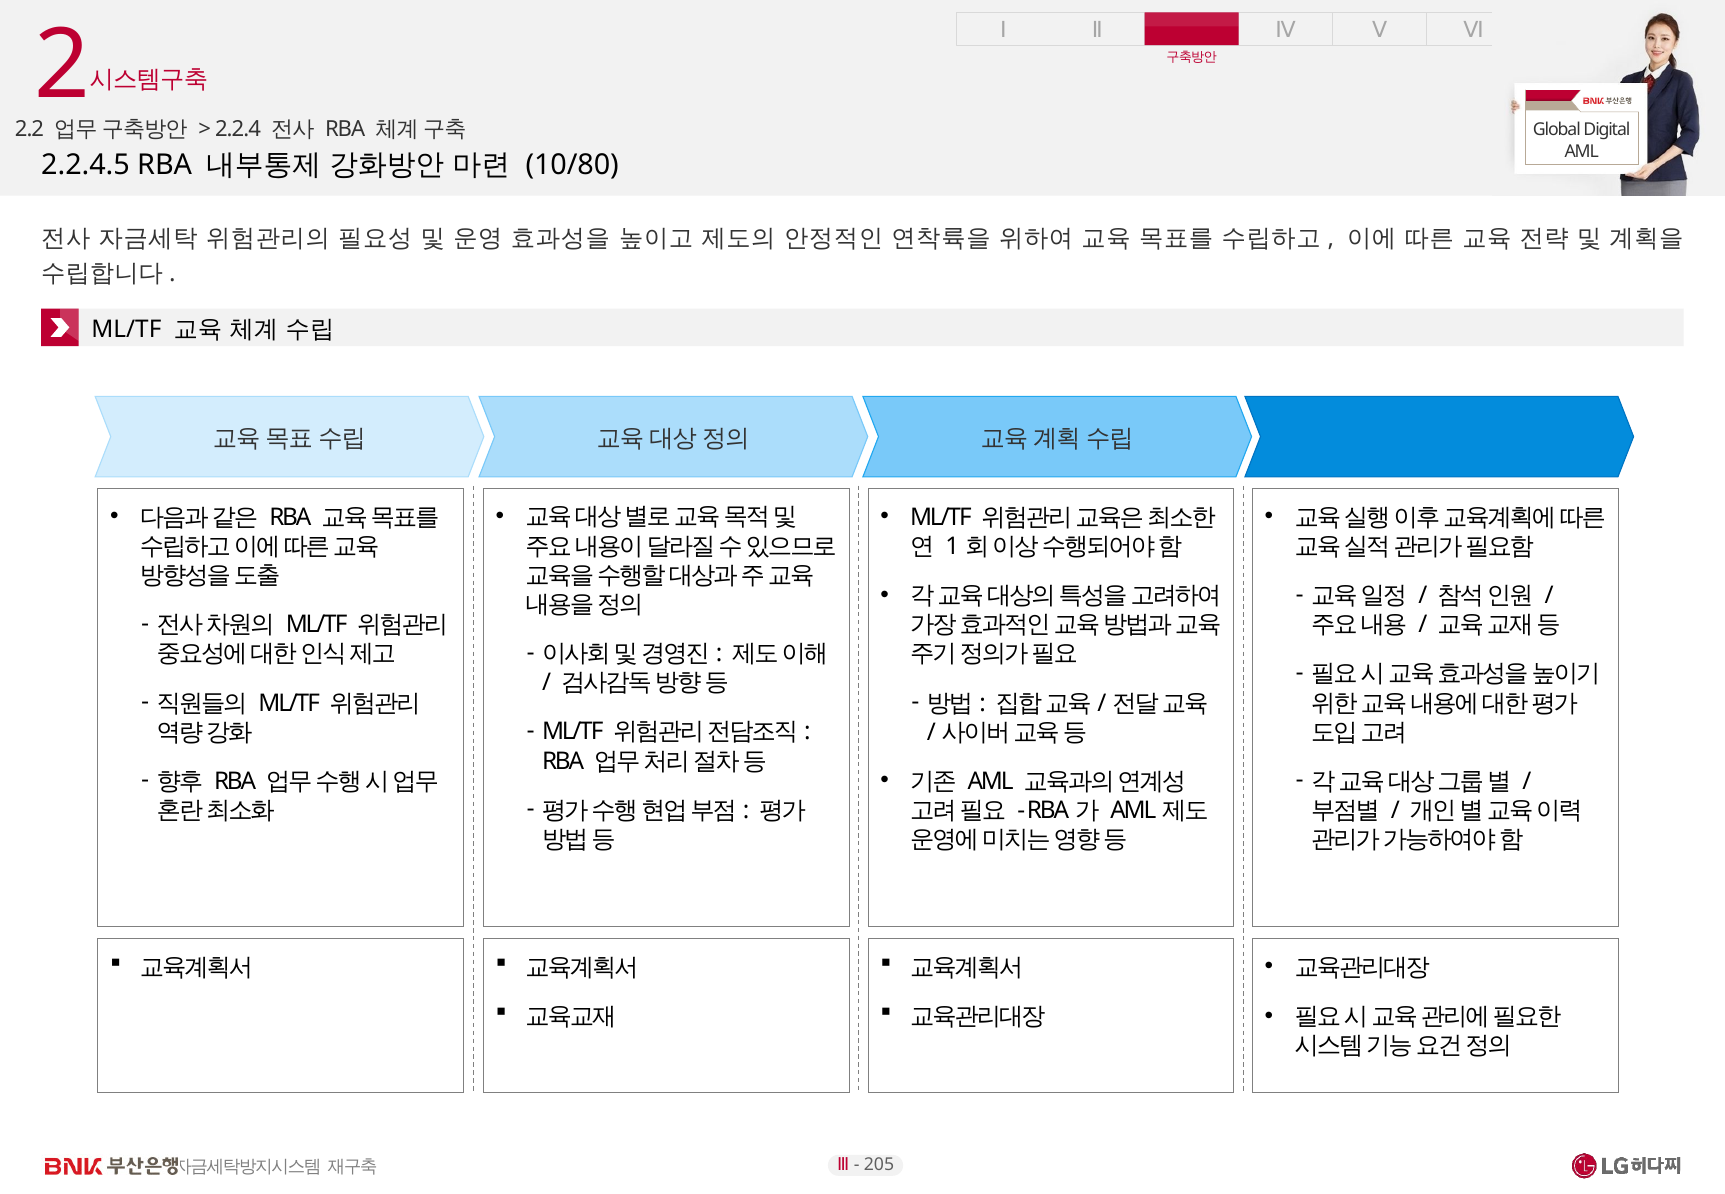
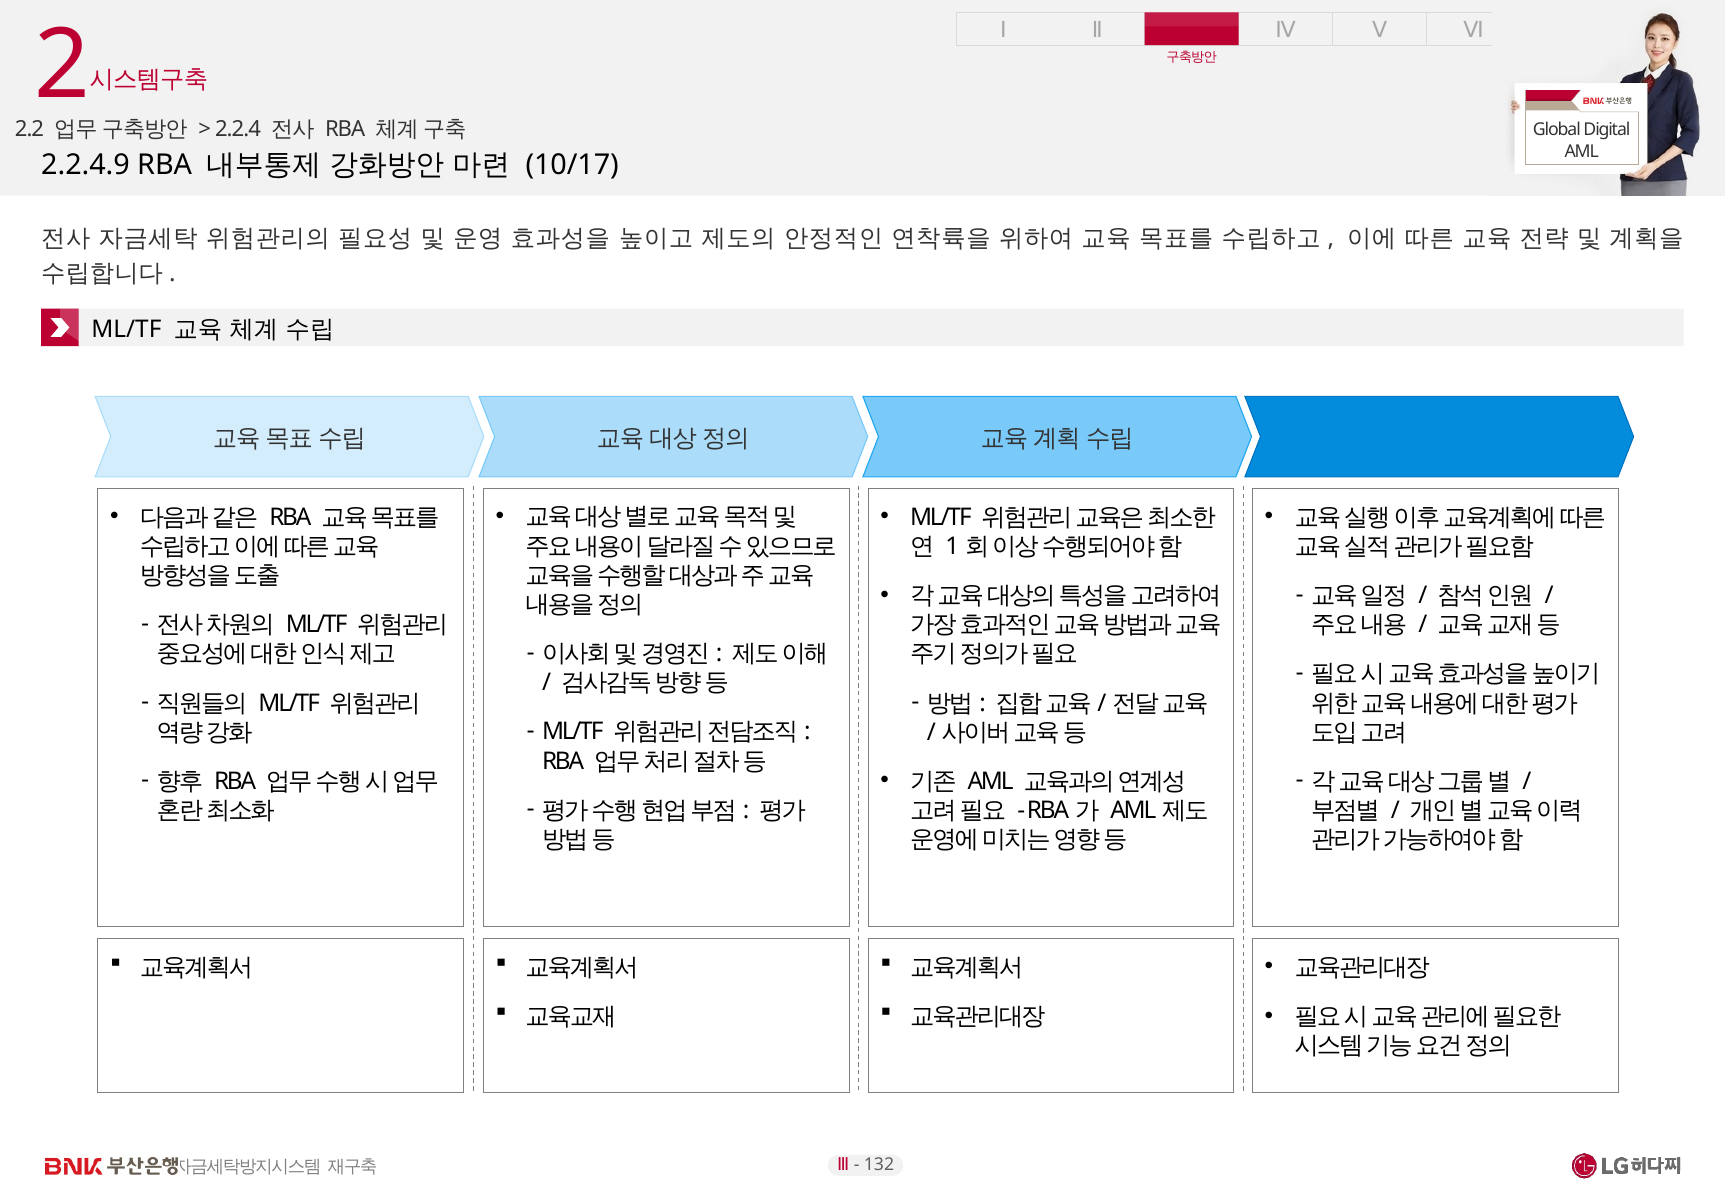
2.2.4.5: 2.2.4.5 -> 2.2.4.9 (86, 165)
10/80: 10/80 -> 10/17 (572, 165)
205: 205 -> 132 (879, 1165)
